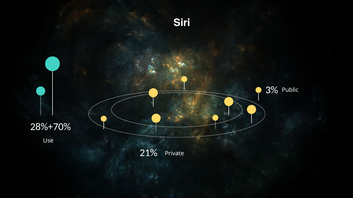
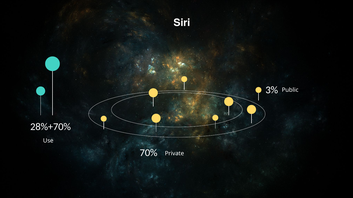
21%: 21% -> 70% (149, 153)
